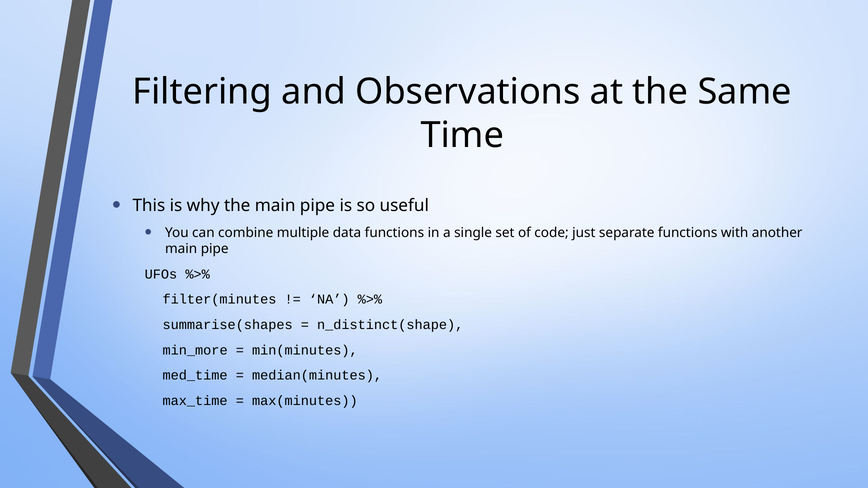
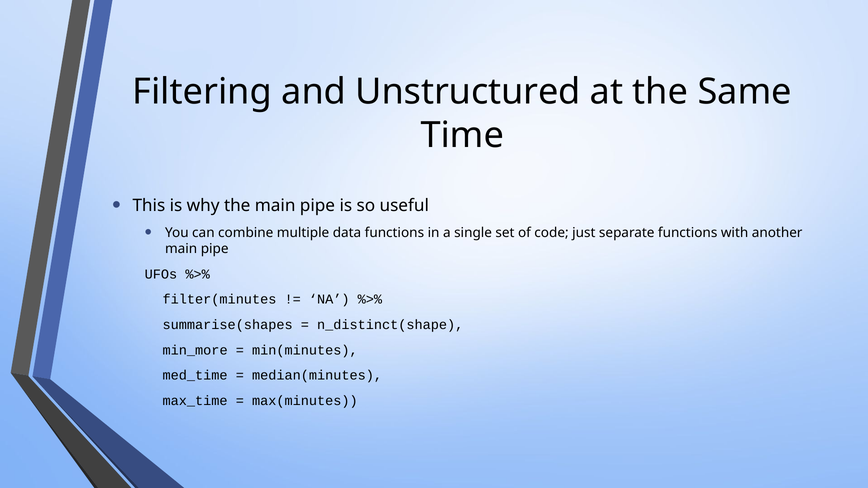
Observations: Observations -> Unstructured (468, 92)
